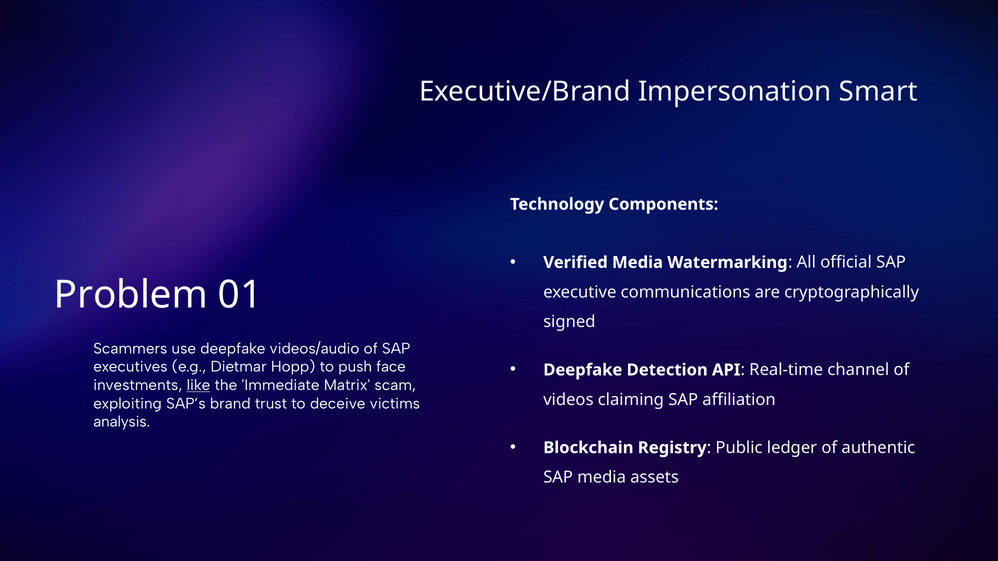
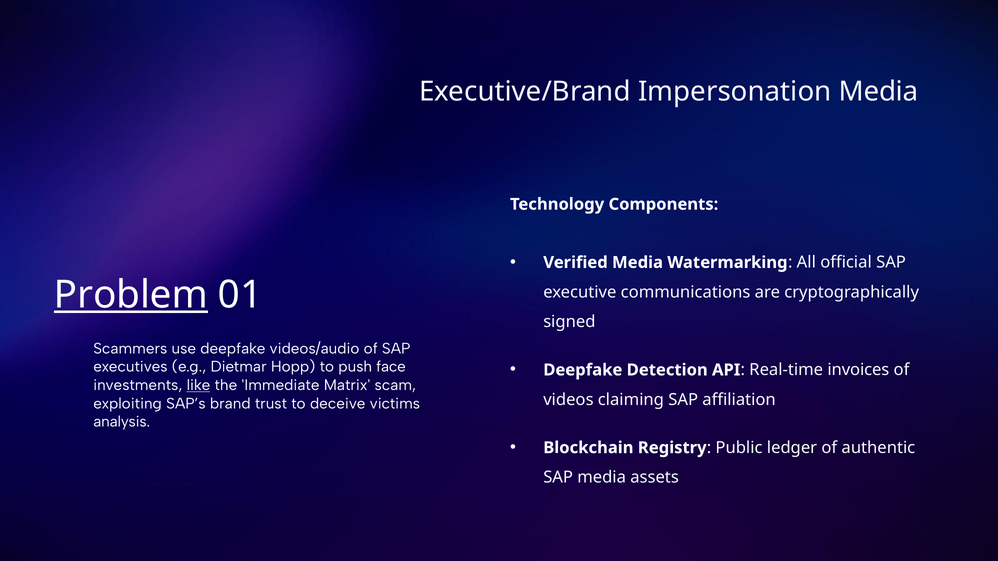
Impersonation Smart: Smart -> Media (879, 92)
Problem underline: none -> present (131, 295)
channel: channel -> invoices (858, 370)
